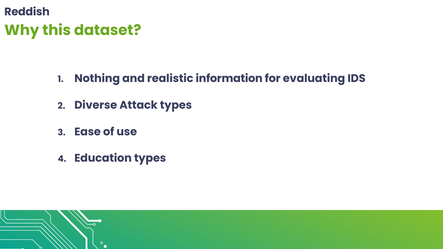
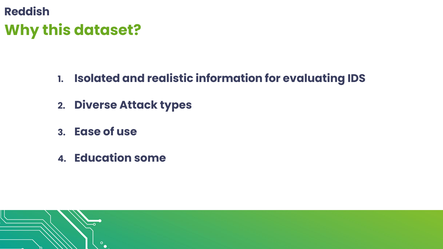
Nothing: Nothing -> Isolated (97, 79)
Education types: types -> some (150, 158)
